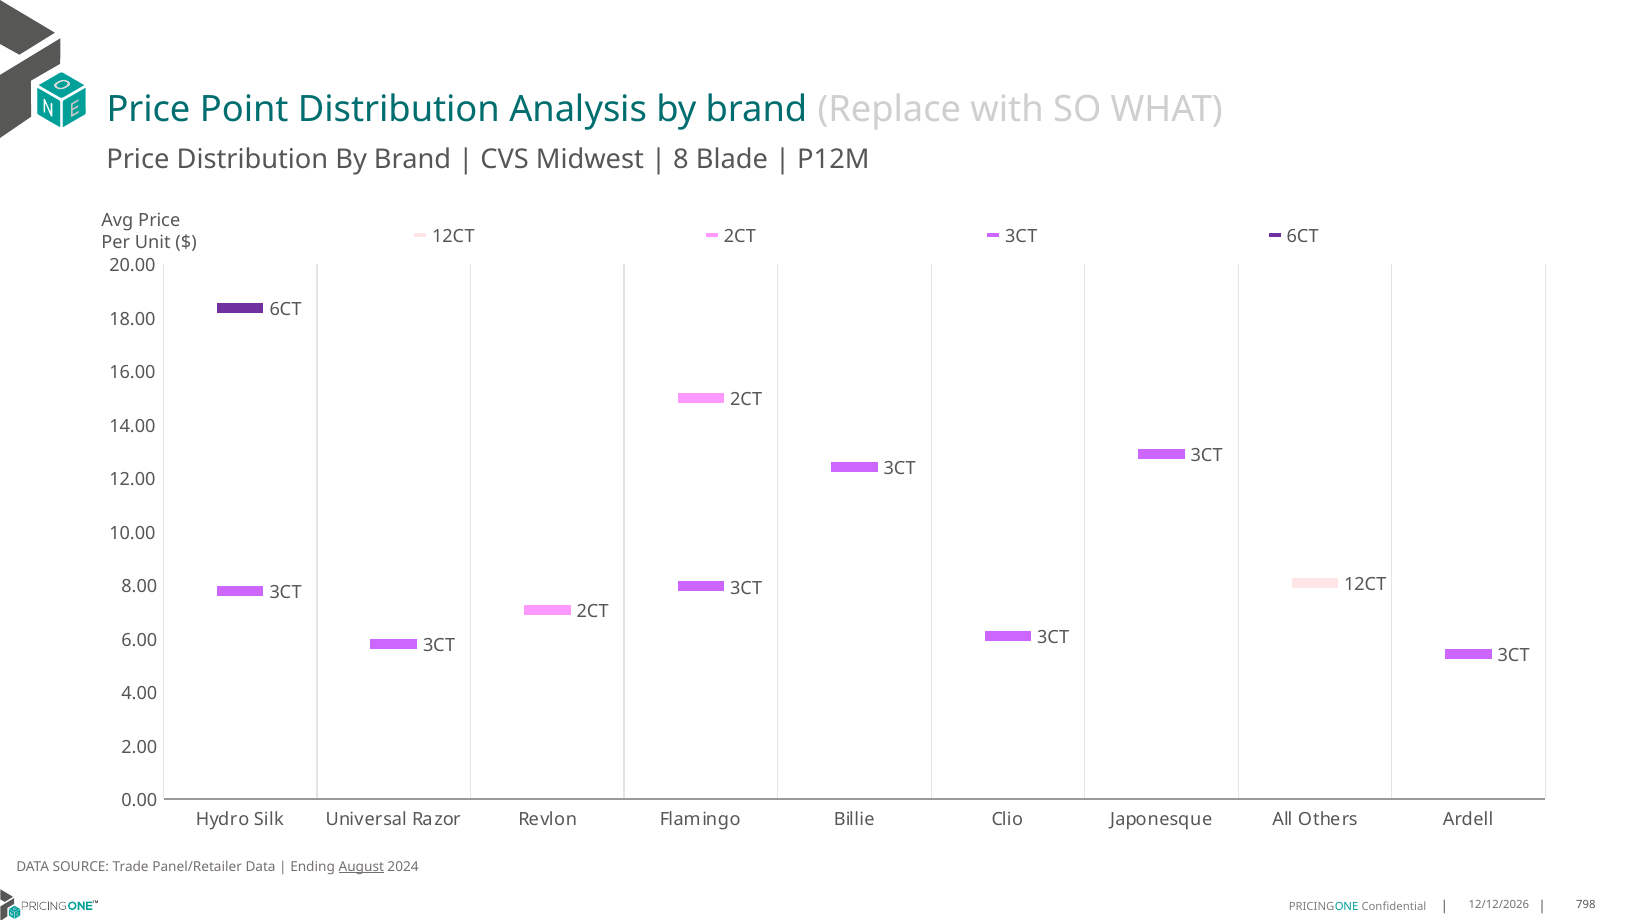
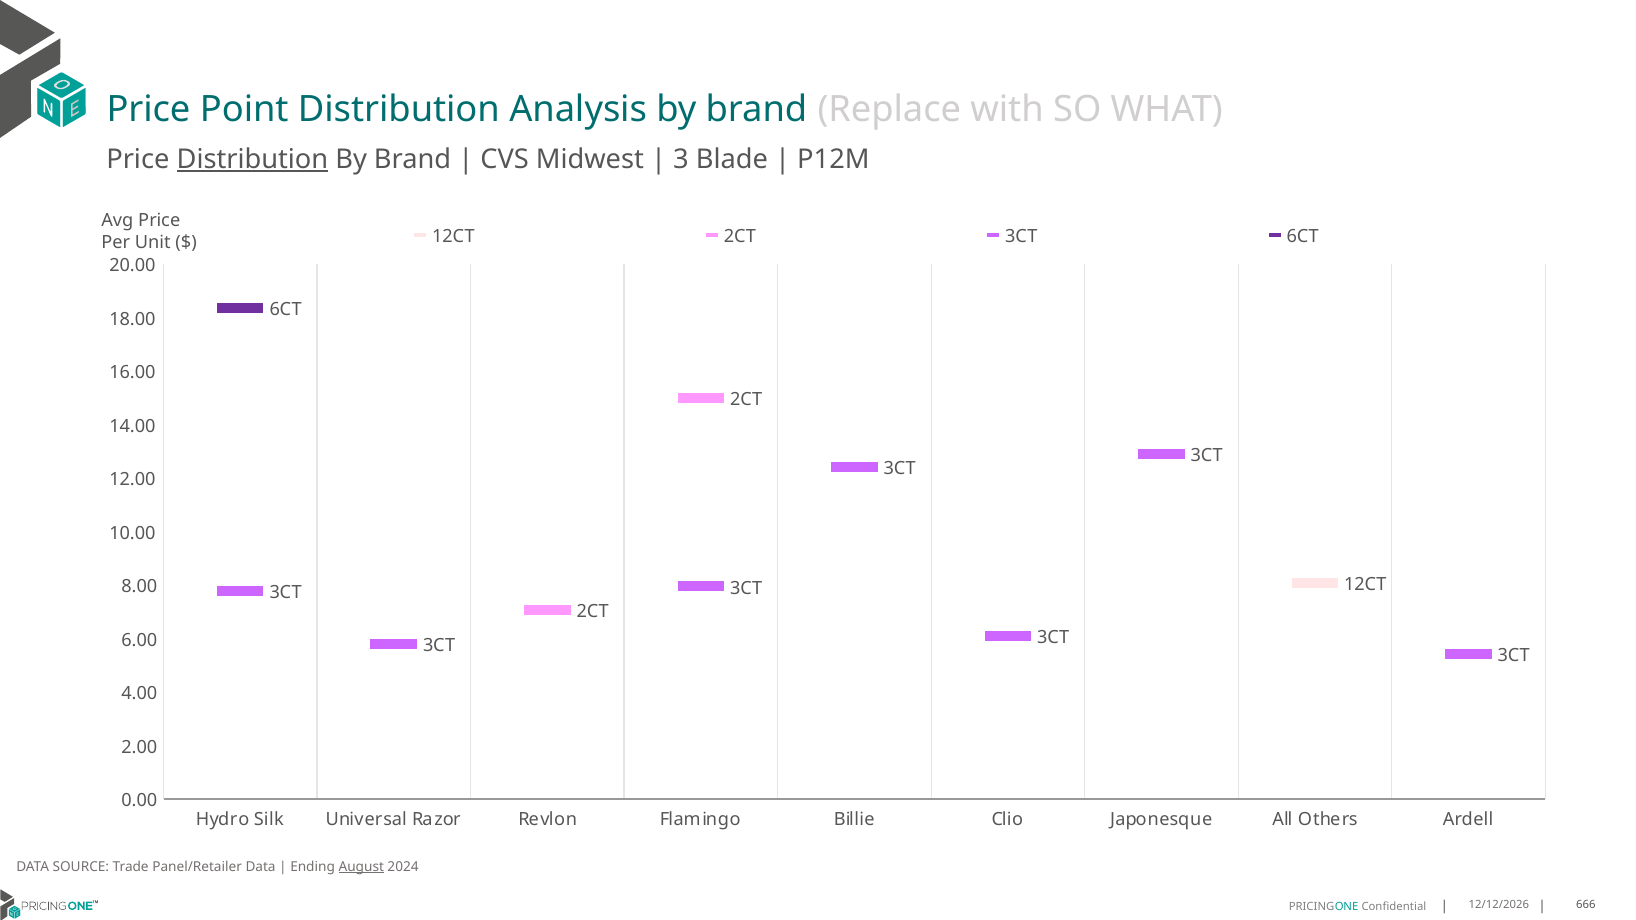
Distribution underline: none -> present (252, 160)
8: 8 -> 3 (681, 160)
798: 798 -> 666 (1586, 905)
